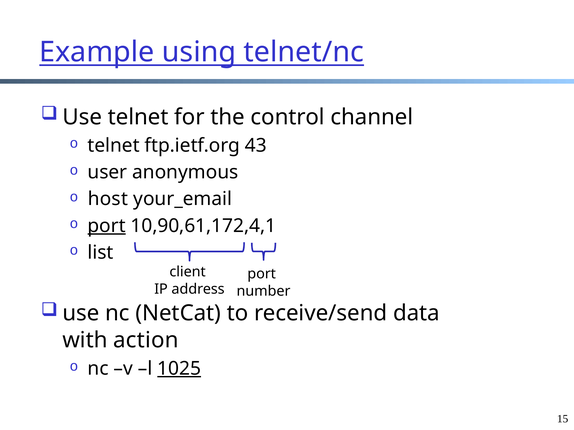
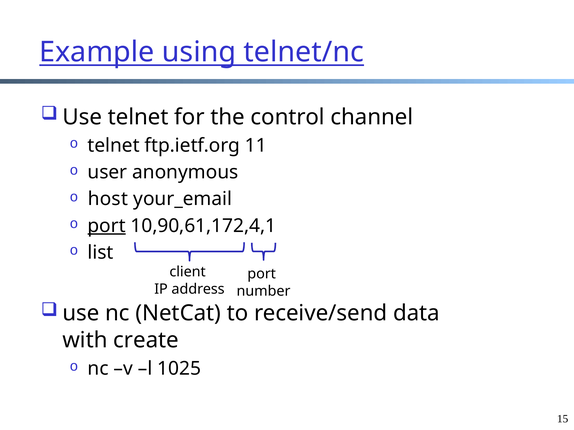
43: 43 -> 11 (256, 146)
action: action -> create (146, 340)
1025 underline: present -> none (179, 369)
